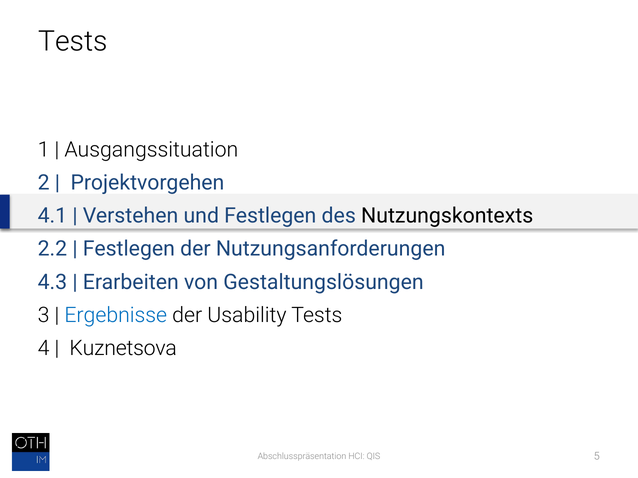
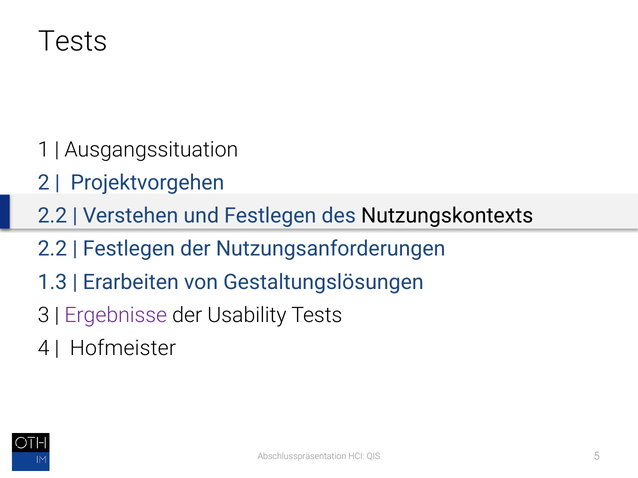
4.1: 4.1 -> 2.2 (52, 216)
4.3: 4.3 -> 1.3 (52, 282)
Ergebnisse colour: blue -> purple (116, 315)
Kuznetsova: Kuznetsova -> Hofmeister (123, 349)
